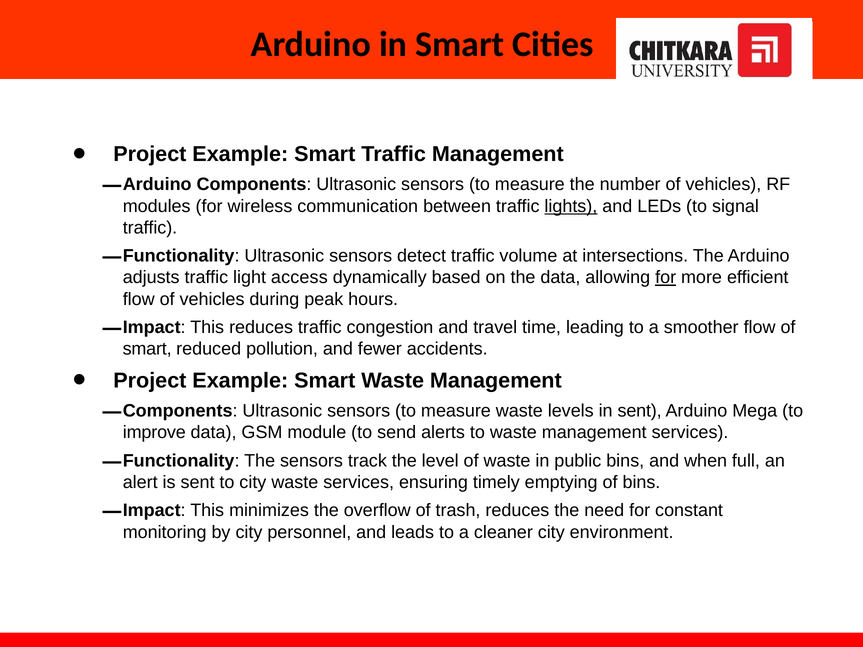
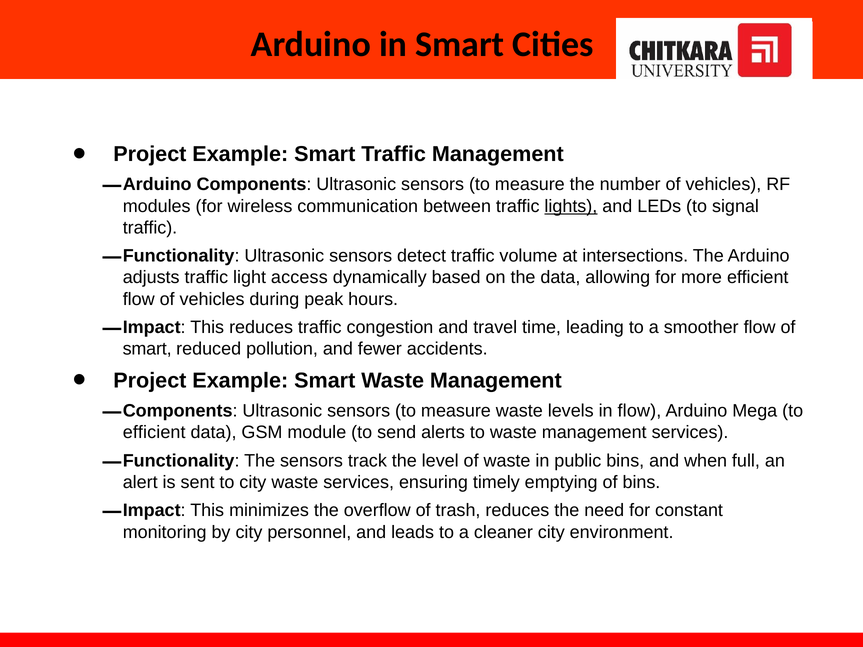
for underline: present -> none (666, 278)
in sent: sent -> flow (639, 411)
improve: improve -> efficient (154, 433)
